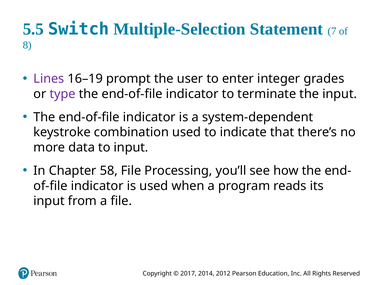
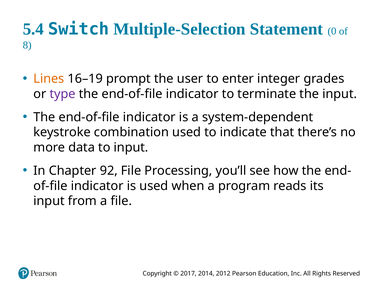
5.5: 5.5 -> 5.4 (33, 29)
7: 7 -> 0 (332, 31)
Lines colour: purple -> orange (49, 79)
58: 58 -> 92 (109, 171)
